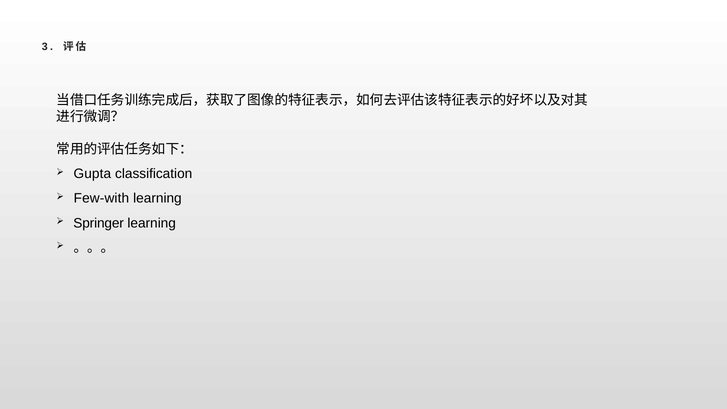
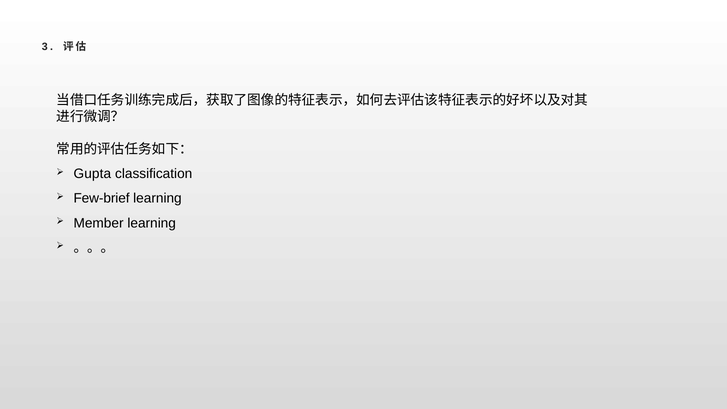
Few-with: Few-with -> Few-brief (102, 198)
Springer: Springer -> Member (99, 223)
